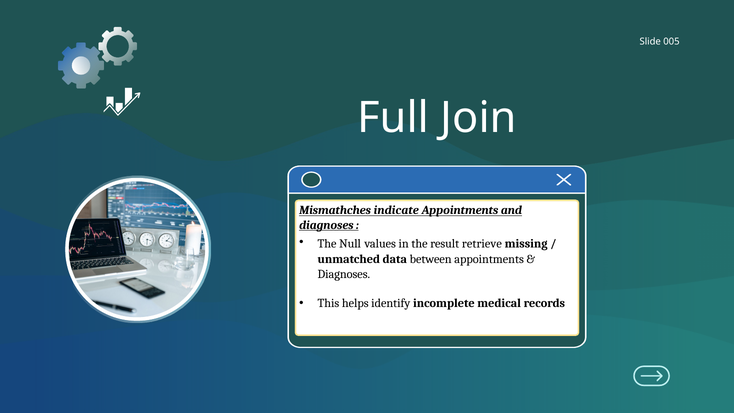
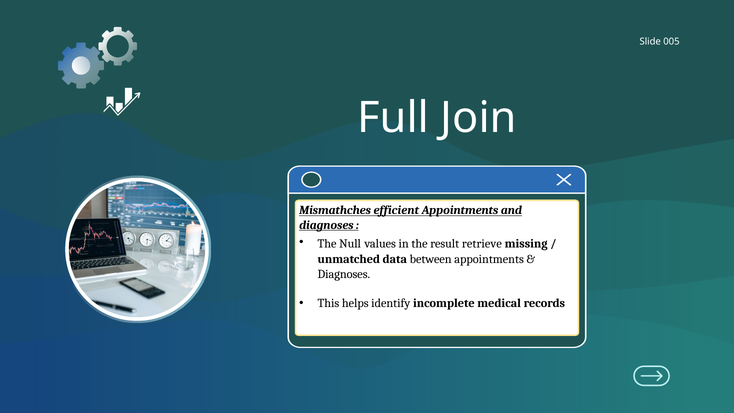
indicate: indicate -> efficient (396, 210)
